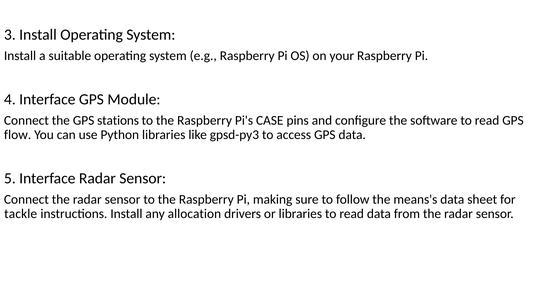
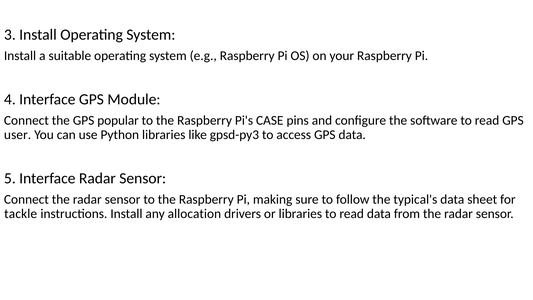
stations: stations -> popular (118, 120)
flow: flow -> user (18, 135)
means's: means's -> typical's (415, 199)
